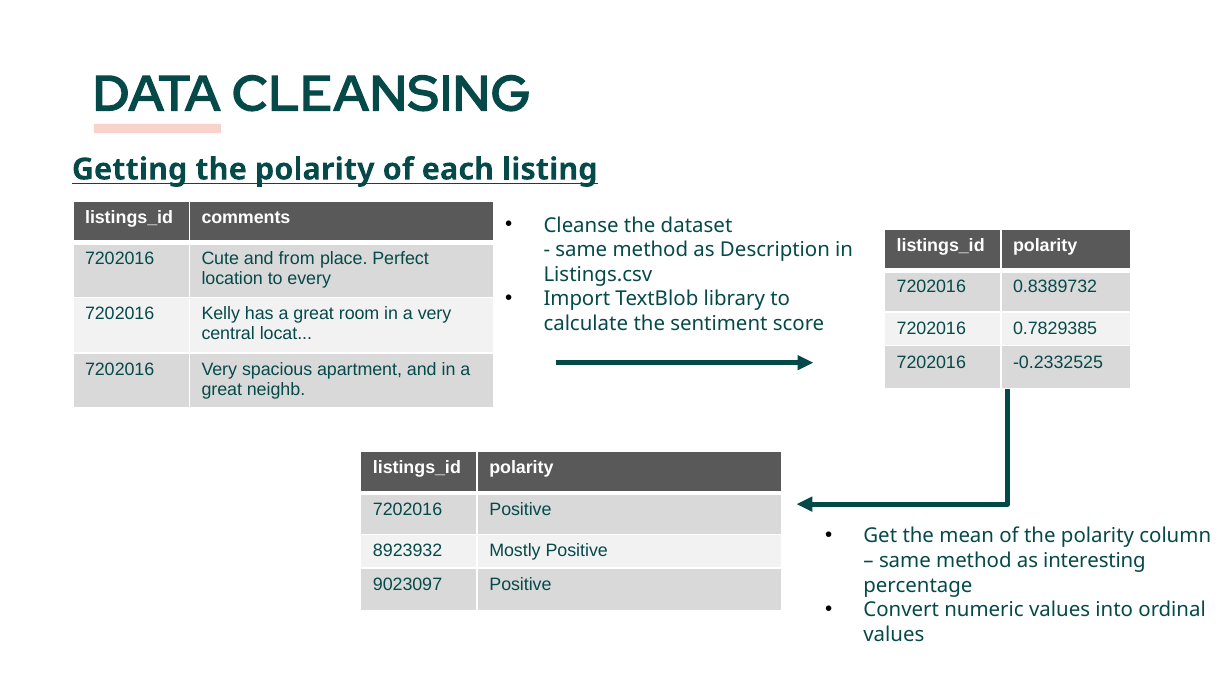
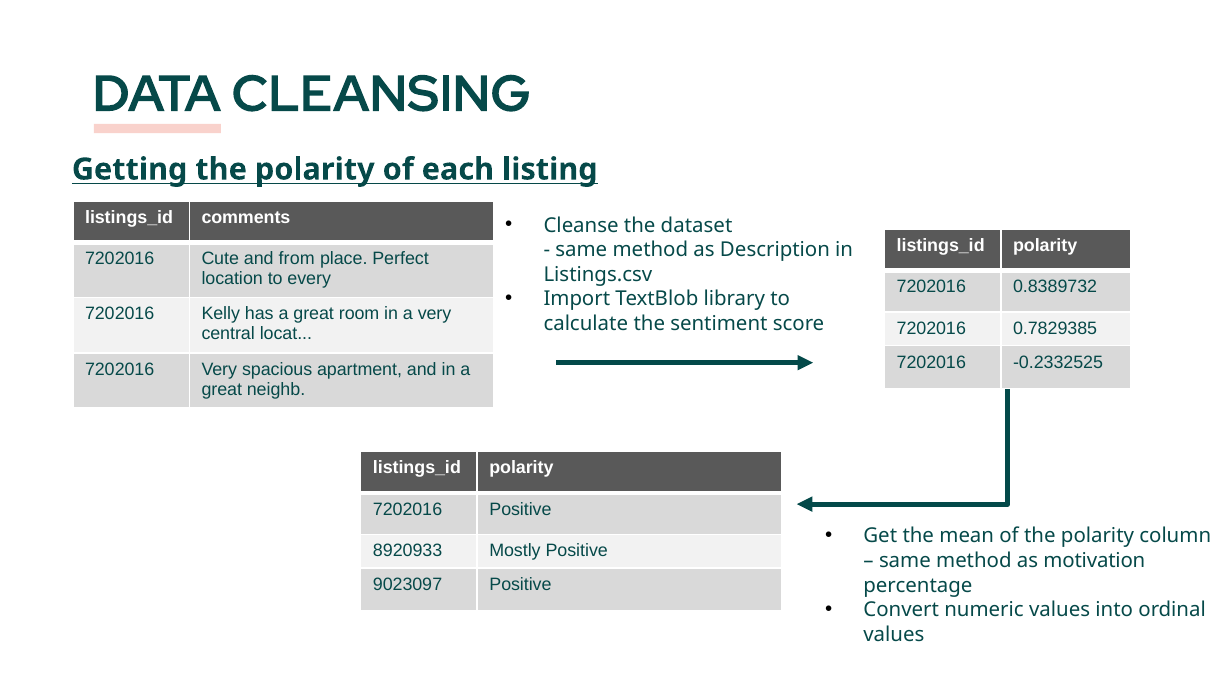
8923932: 8923932 -> 8920933 (408, 550)
interesting: interesting -> motivation (1094, 561)
